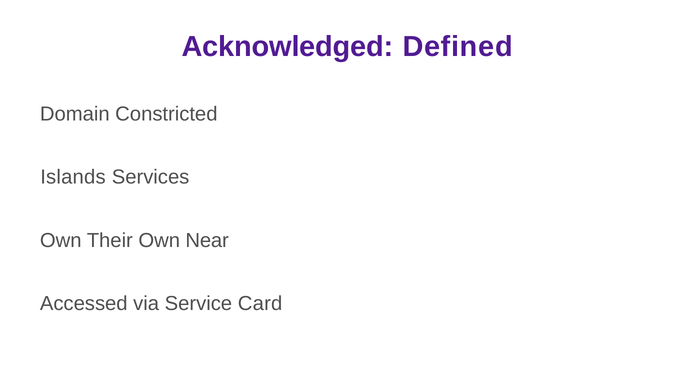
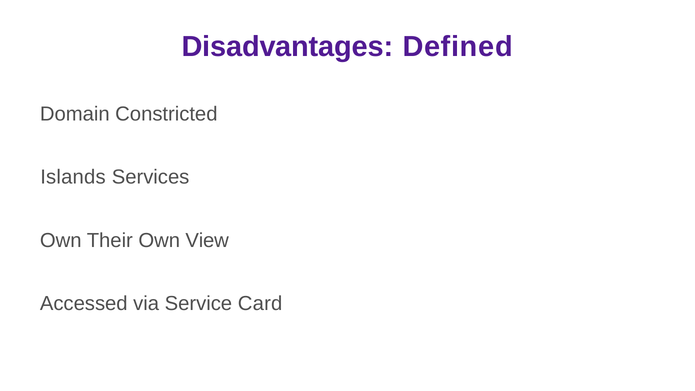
Acknowledged: Acknowledged -> Disadvantages (287, 47)
Near: Near -> View (207, 240)
